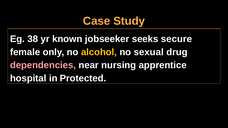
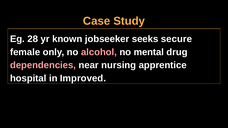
38: 38 -> 28 (33, 39)
alcohol colour: yellow -> pink (99, 52)
sexual: sexual -> mental (149, 52)
Protected: Protected -> Improved (83, 78)
